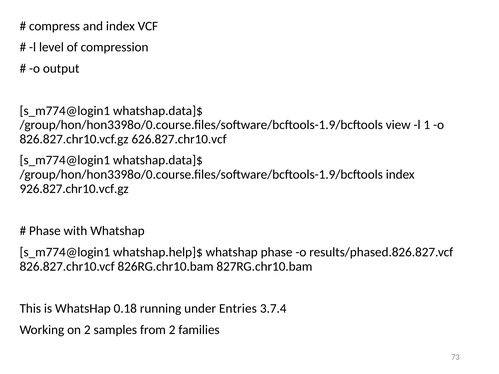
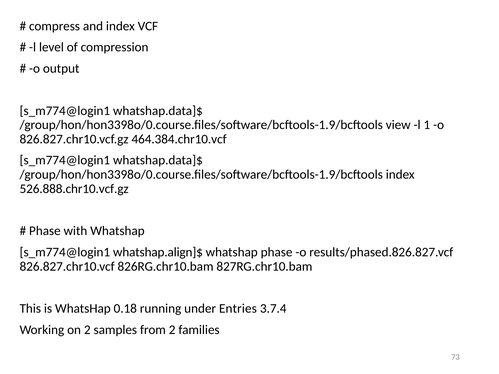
626.827.chr10.vcf: 626.827.chr10.vcf -> 464.384.chr10.vcf (179, 139)
926.827.chr10.vcf.gz: 926.827.chr10.vcf.gz -> 526.888.chr10.vcf.gz (74, 189)
whatshap.help]$: whatshap.help]$ -> whatshap.align]$ (158, 252)
